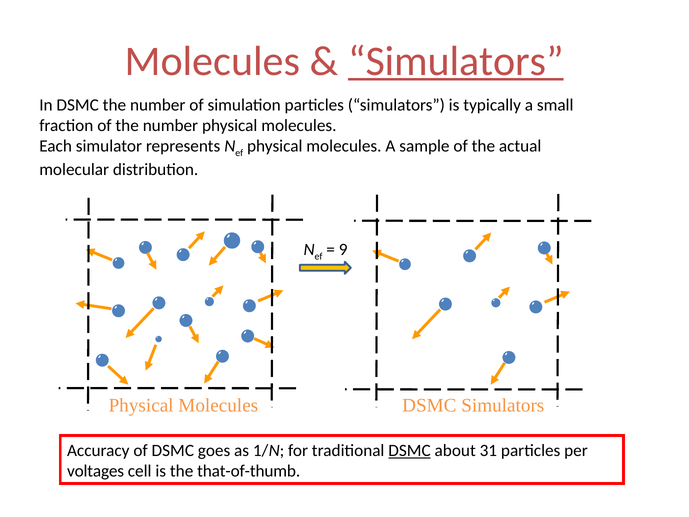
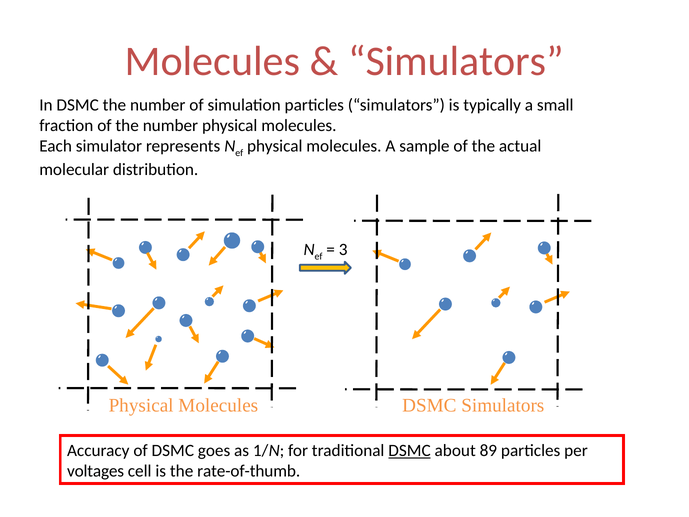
Simulators underline: present -> none (456, 61)
9: 9 -> 3 (343, 249)
31: 31 -> 89 (488, 450)
that-of-thumb: that-of-thumb -> rate-of-thumb (249, 471)
